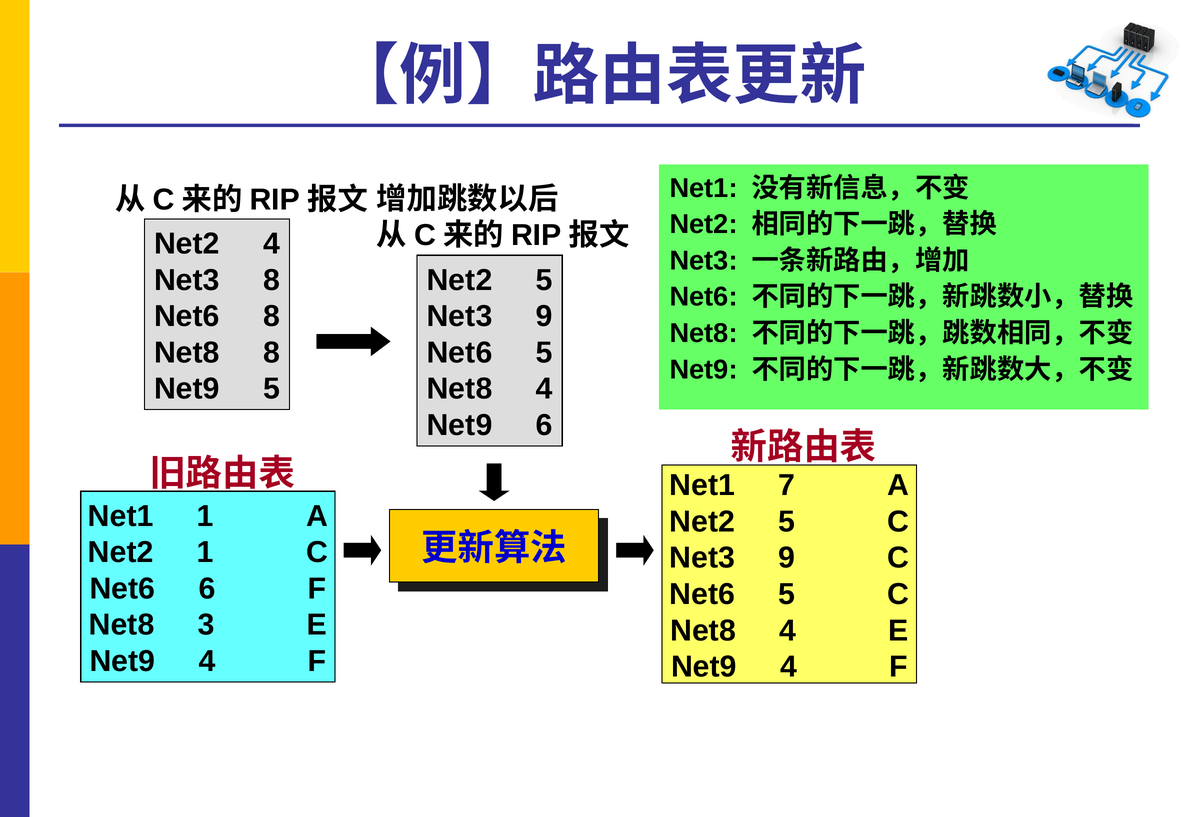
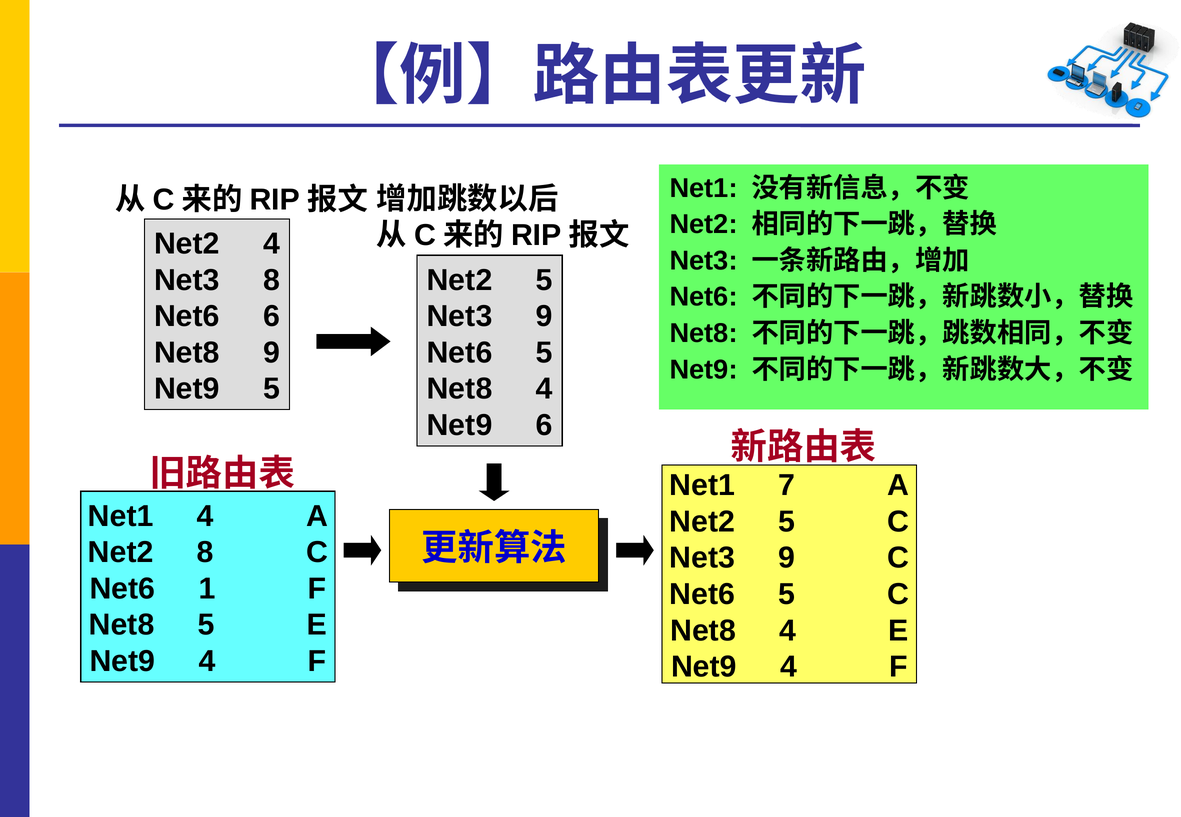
Net6 8: 8 -> 6 (272, 317)
Net8 8: 8 -> 9 (272, 353)
Net1 1: 1 -> 4 (205, 516)
Net2 1: 1 -> 8 (205, 553)
Net6 6: 6 -> 1 (207, 589)
Net8 3: 3 -> 5 (206, 625)
